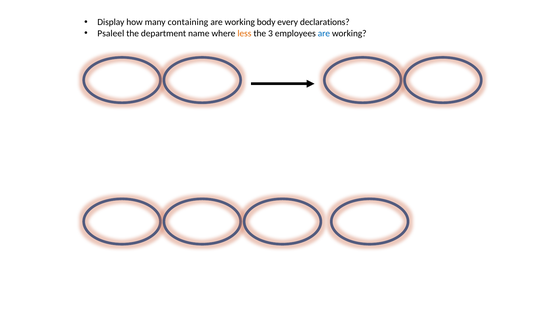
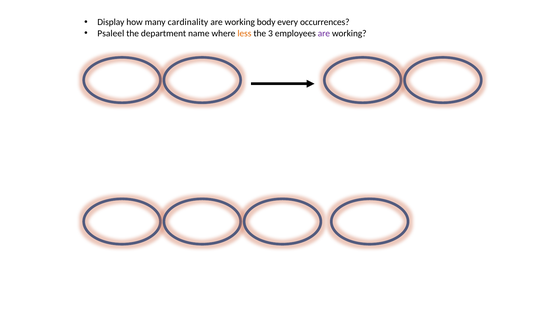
containing: containing -> cardinality (188, 22)
declarations: declarations -> occurrences (325, 22)
are colour: blue -> purple (324, 33)
